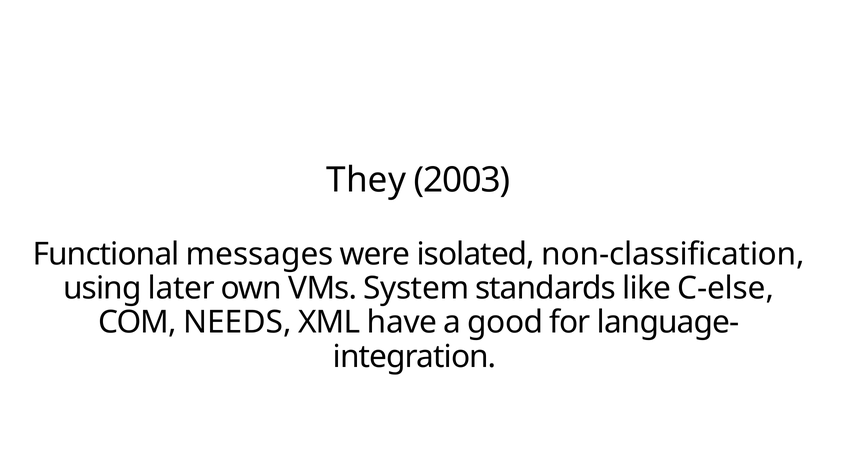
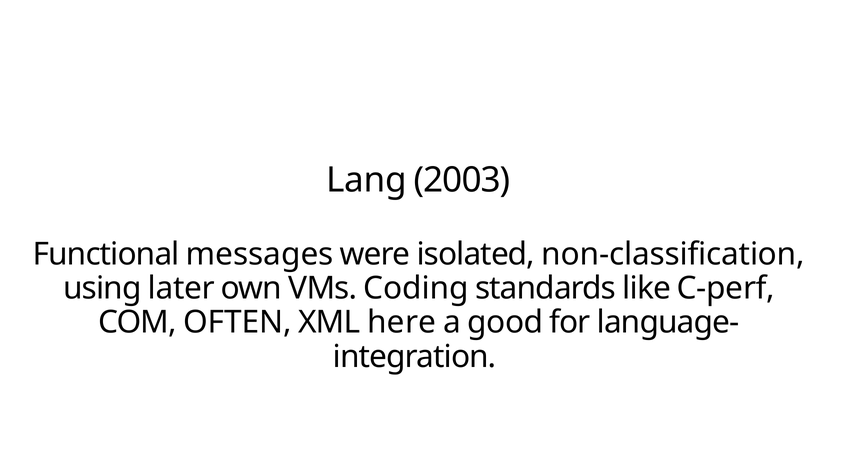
They: They -> Lang (366, 180)
System: System -> Coding (416, 288)
C-else: C-else -> C-perf (726, 288)
NEEDS: NEEDS -> OFTEN (237, 322)
have: have -> here (402, 322)
